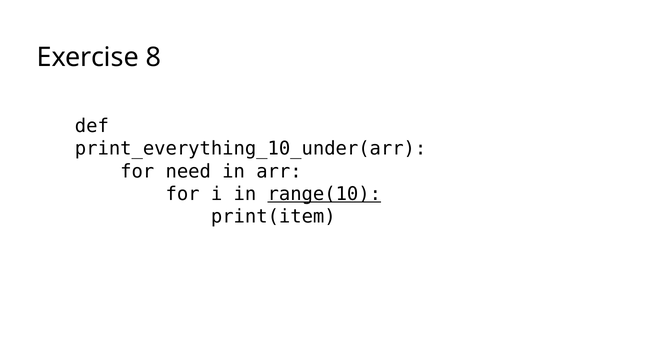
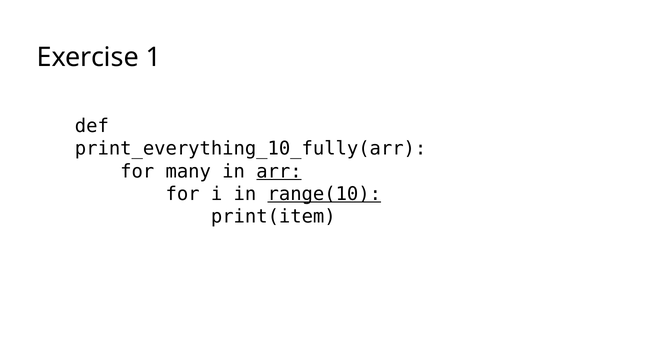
8: 8 -> 1 (154, 57)
print_everything_10_under(arr: print_everything_10_under(arr -> print_everything_10_fully(arr (251, 149)
need: need -> many (188, 171)
arr underline: none -> present (279, 171)
